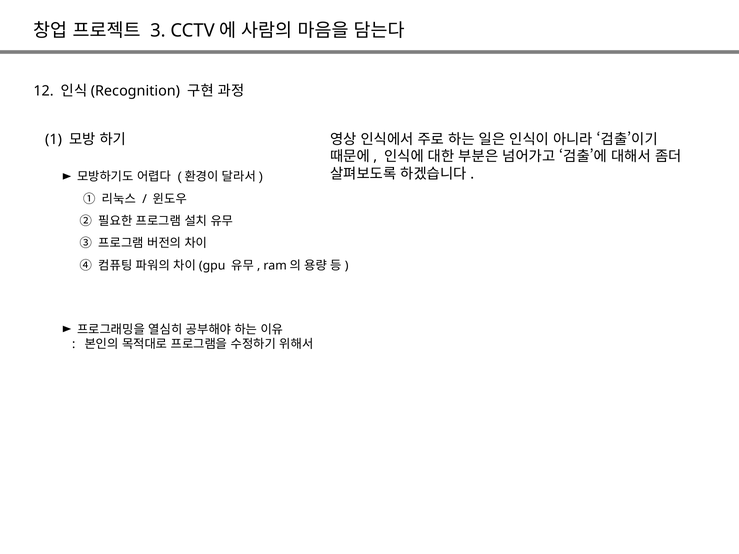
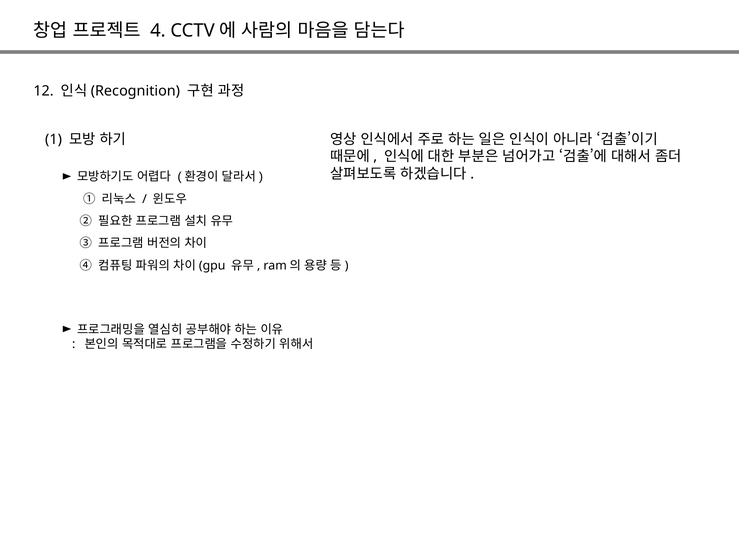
3: 3 -> 4 (158, 31)
